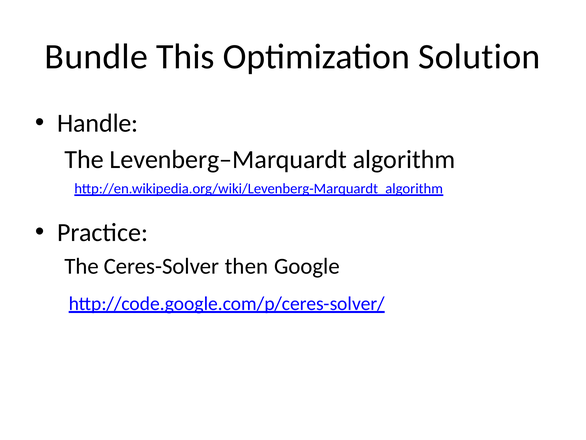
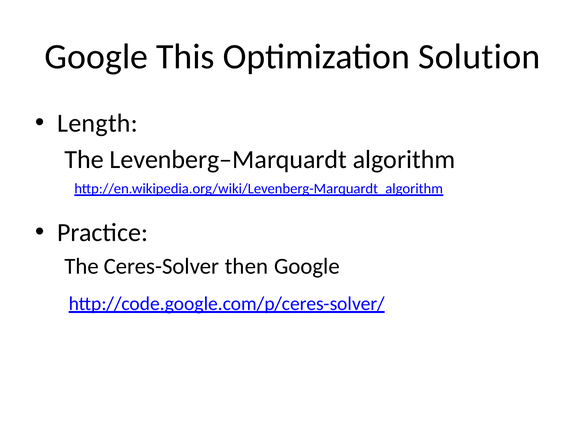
Bundle: Bundle -> Google (96, 57)
Handle: Handle -> Length (98, 123)
